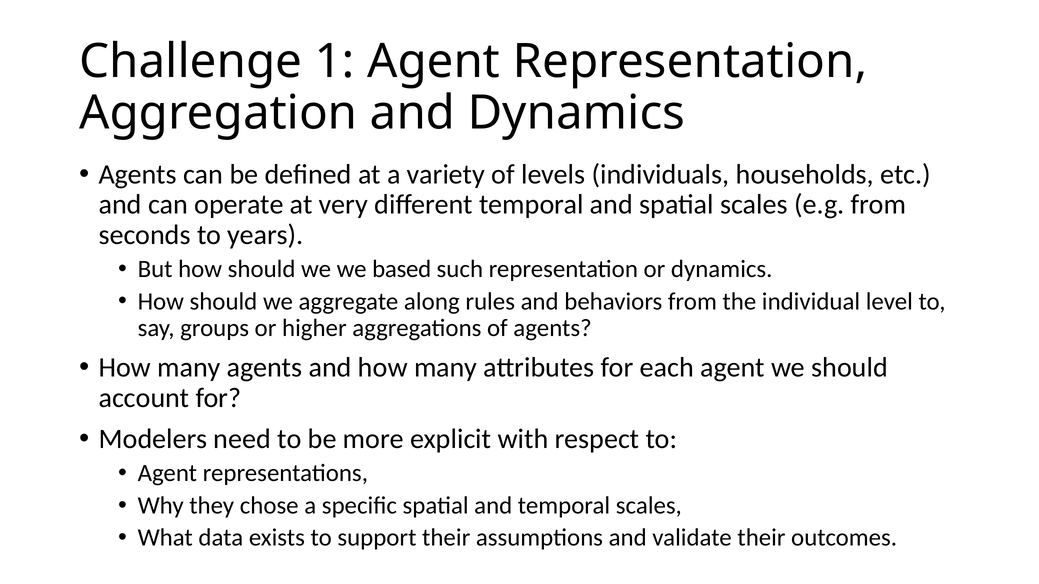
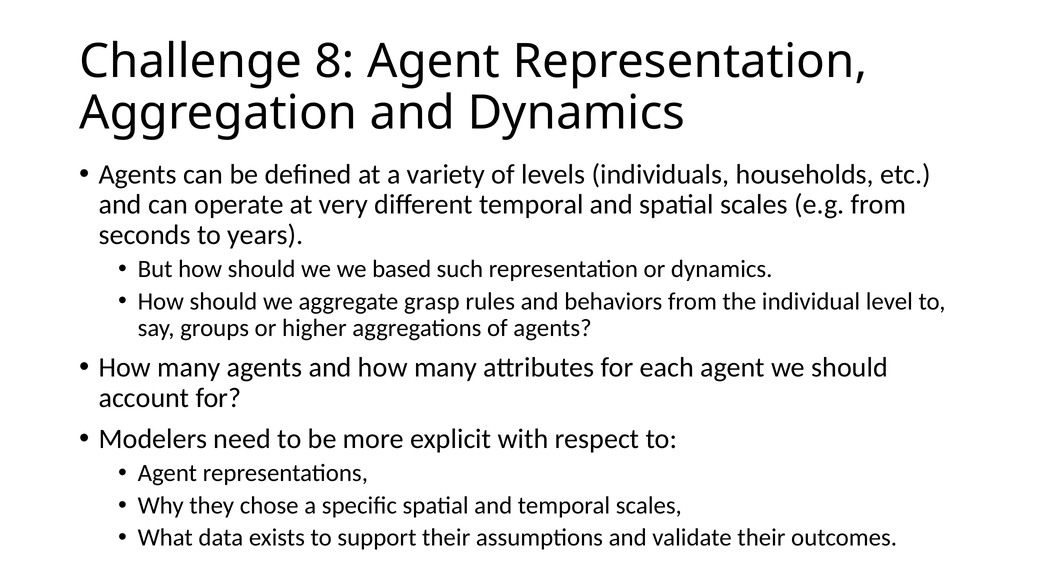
1: 1 -> 8 (335, 62)
along: along -> grasp (432, 302)
